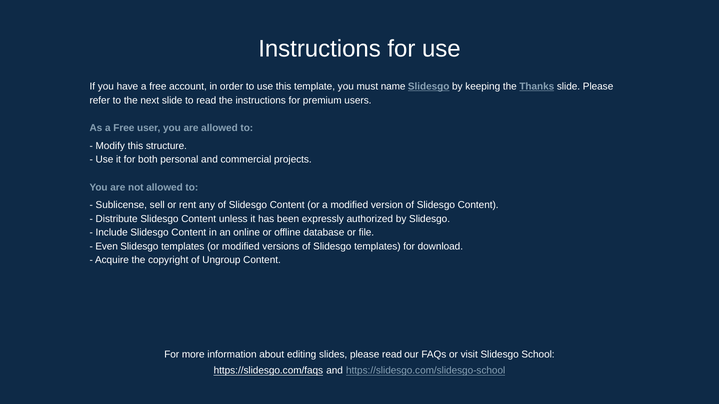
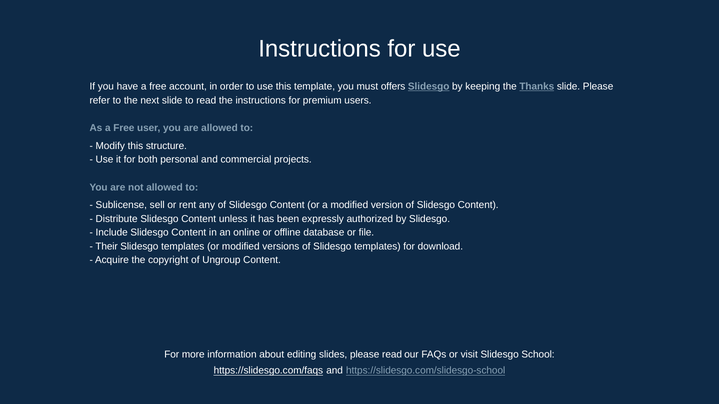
name: name -> offers (393, 87)
Even: Even -> Their (107, 247)
